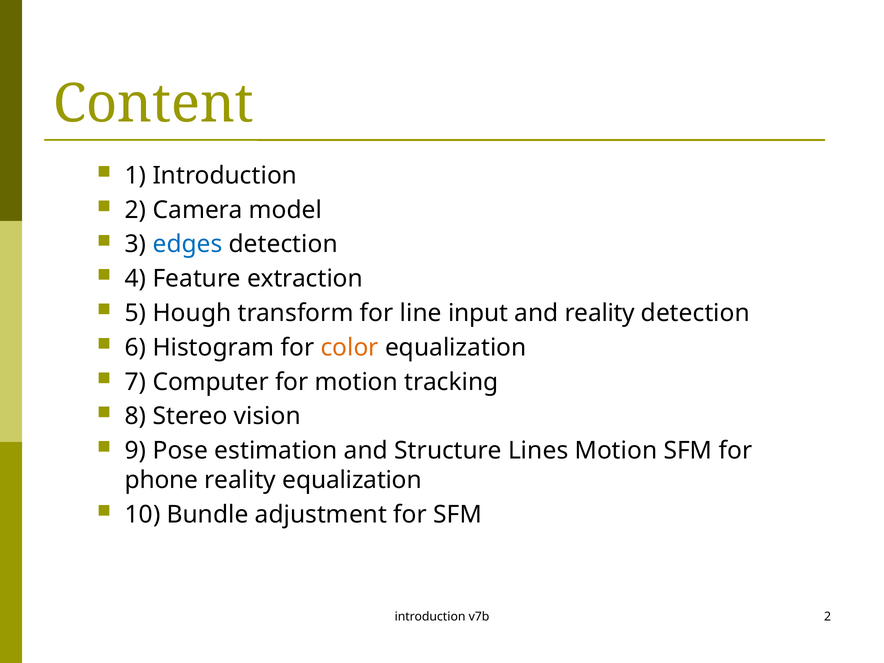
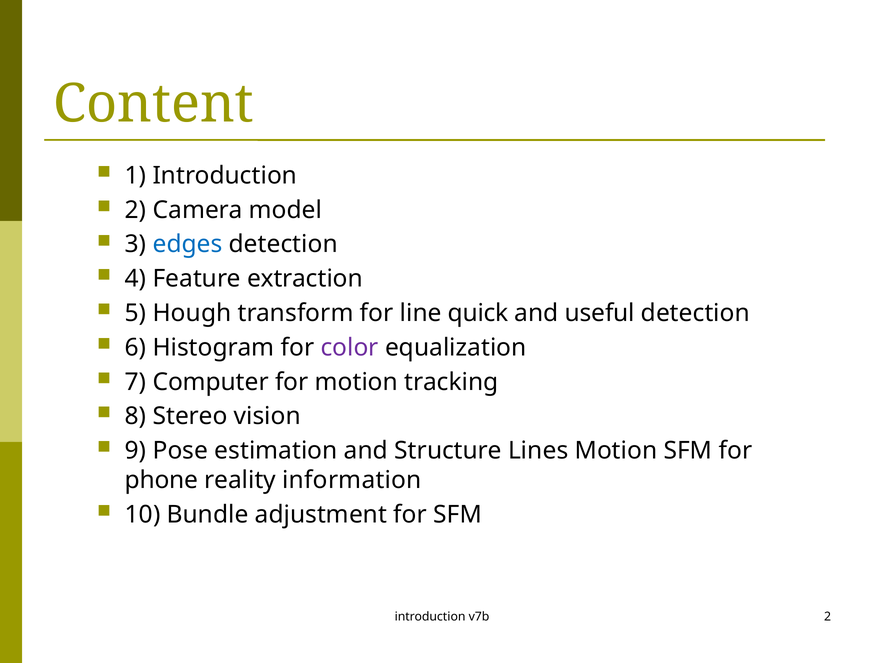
input: input -> quick (478, 313)
and reality: reality -> useful (600, 313)
color colour: orange -> purple (350, 348)
reality equalization: equalization -> information (352, 480)
